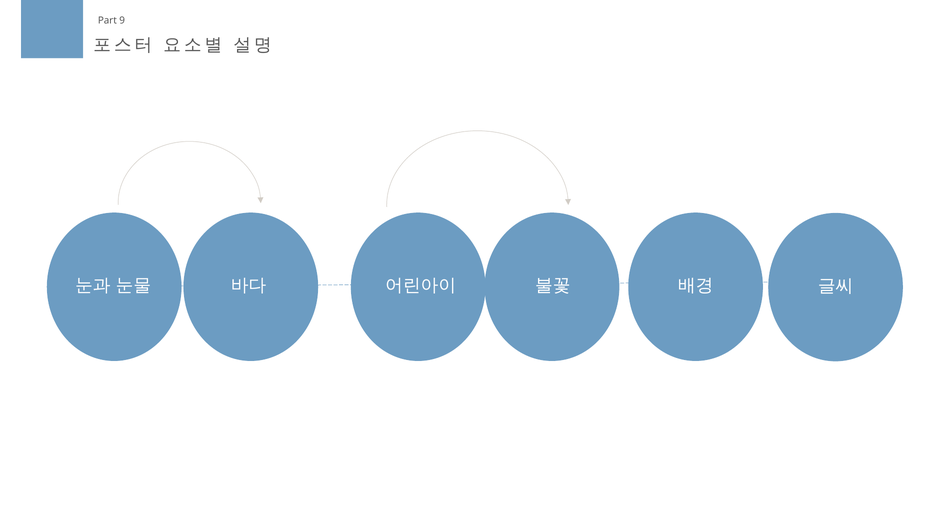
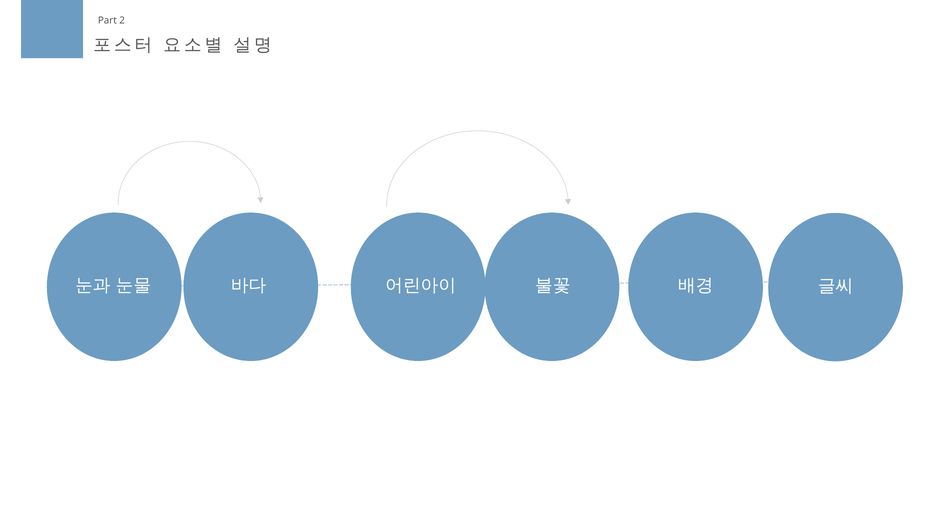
9: 9 -> 2 (122, 21)
